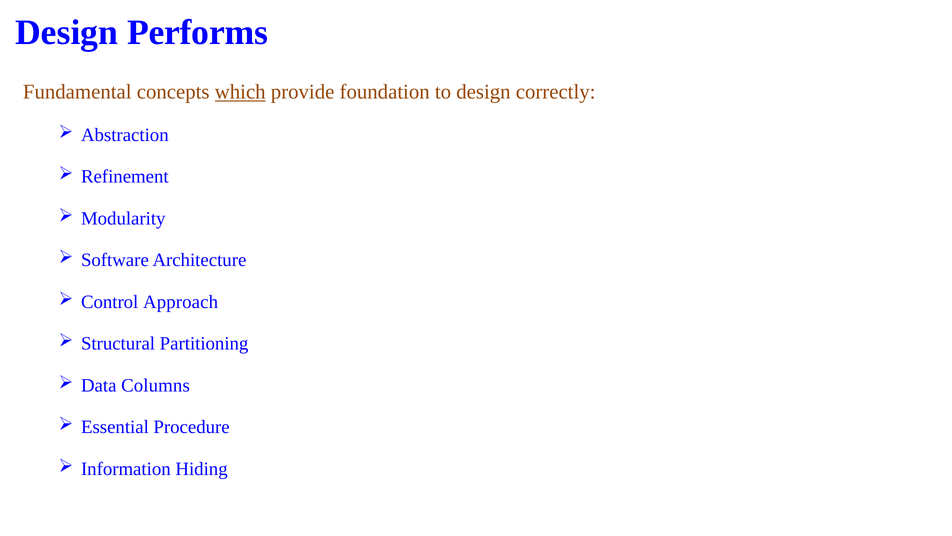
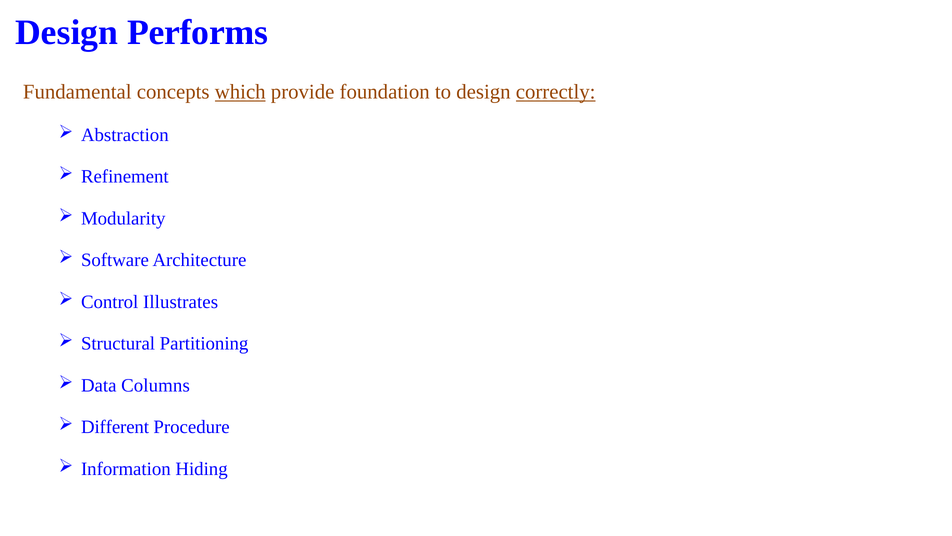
correctly underline: none -> present (556, 92)
Approach: Approach -> Illustrates (181, 302)
Essential: Essential -> Different (115, 427)
